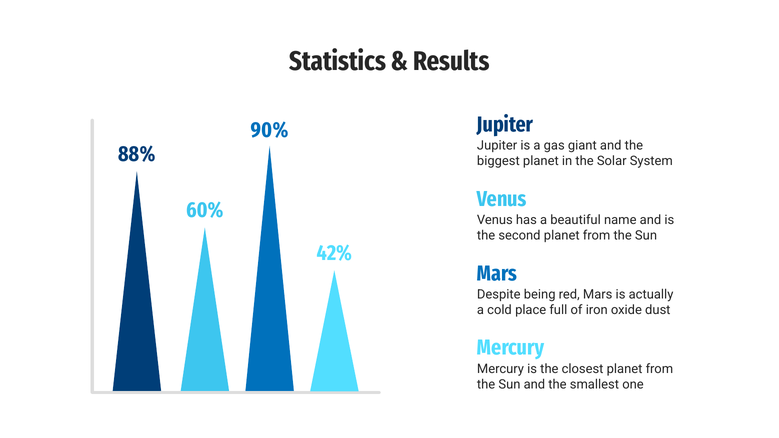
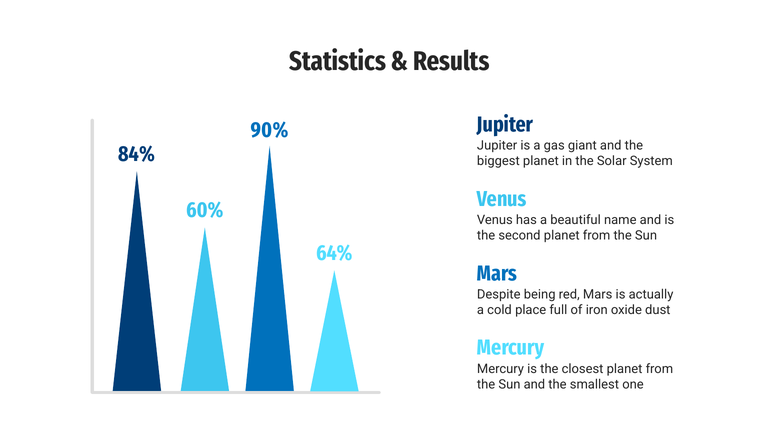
88%: 88% -> 84% (137, 154)
42%: 42% -> 64% (335, 253)
